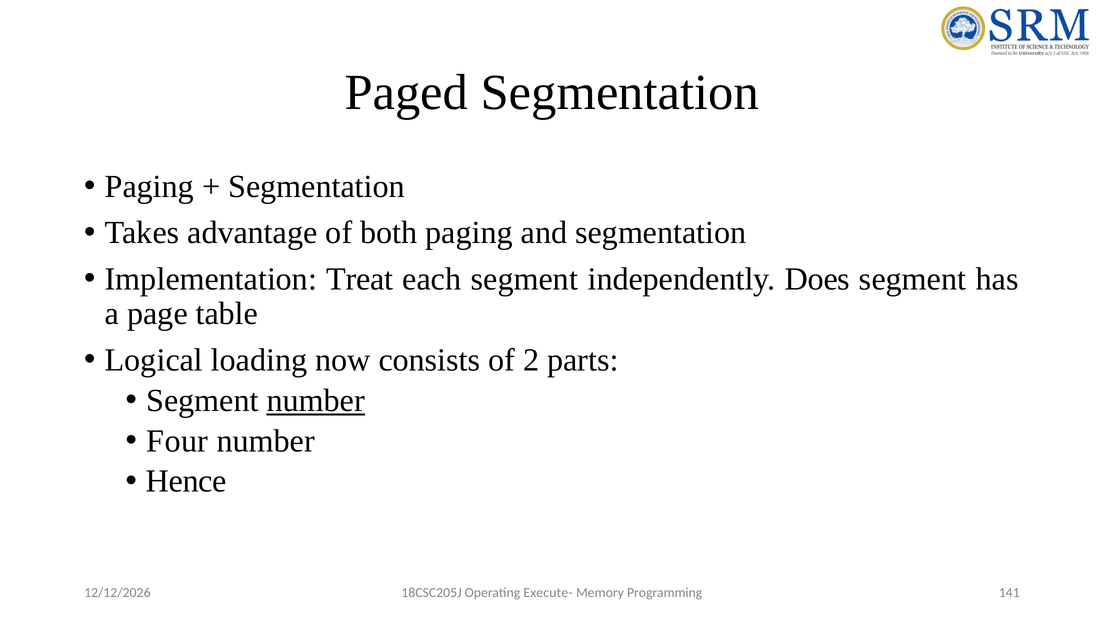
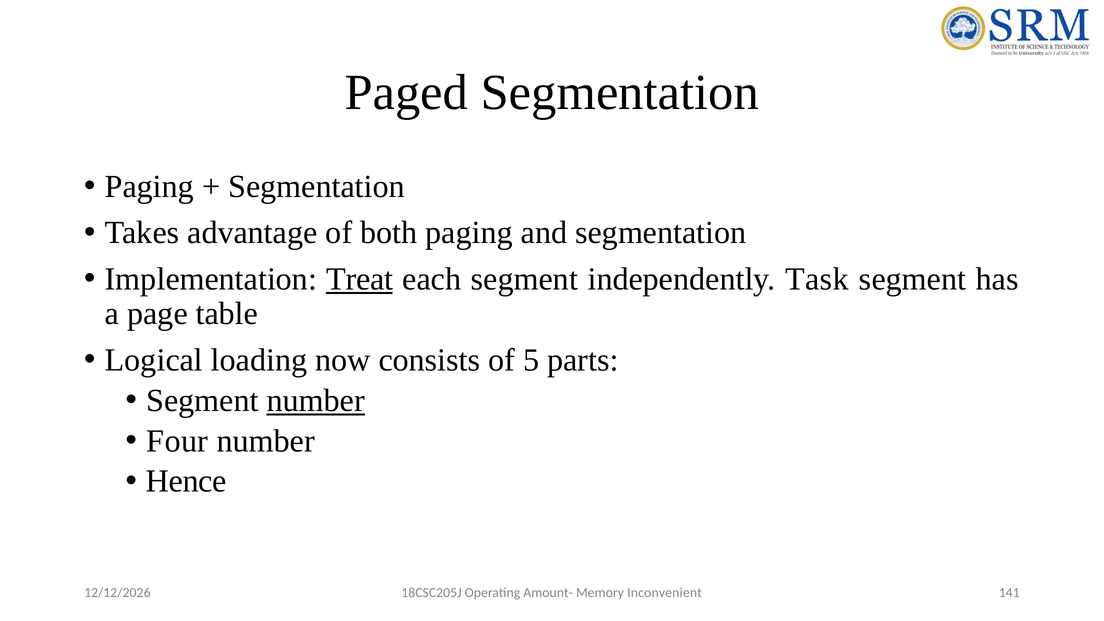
Treat underline: none -> present (360, 279)
Does: Does -> Task (817, 279)
2: 2 -> 5 (531, 360)
Execute-: Execute- -> Amount- (548, 593)
Programming: Programming -> Inconvenient (665, 593)
